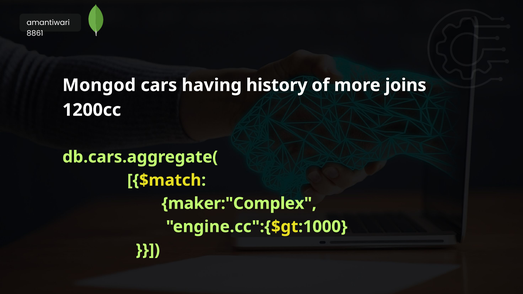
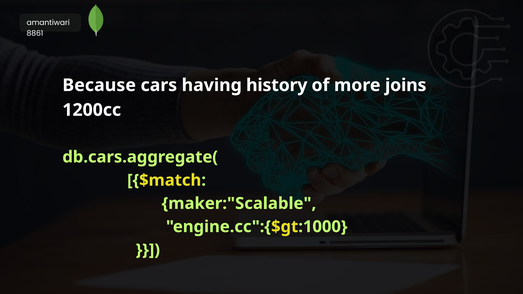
Mongod: Mongod -> Because (99, 85)
maker:"Complex: maker:"Complex -> maker:"Scalable (239, 204)
